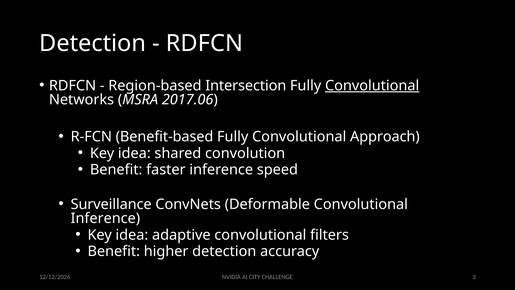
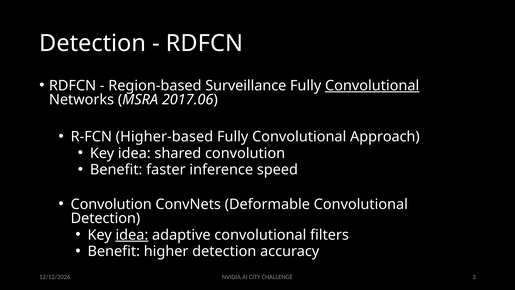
Intersection: Intersection -> Surveillance (246, 86)
Benefit-based: Benefit-based -> Higher-based (164, 137)
Surveillance: Surveillance -> Convolution (111, 204)
Inference: Inference -> Detection (105, 218)
idea underline: none -> present (132, 235)
